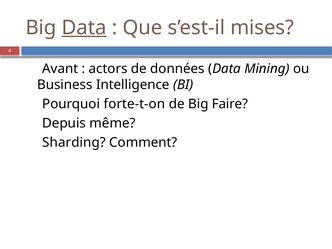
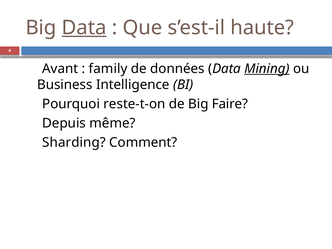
mises: mises -> haute (262, 28)
actors: actors -> family (108, 69)
Mining underline: none -> present (267, 69)
forte-t-on: forte-t-on -> reste-t-on (134, 104)
